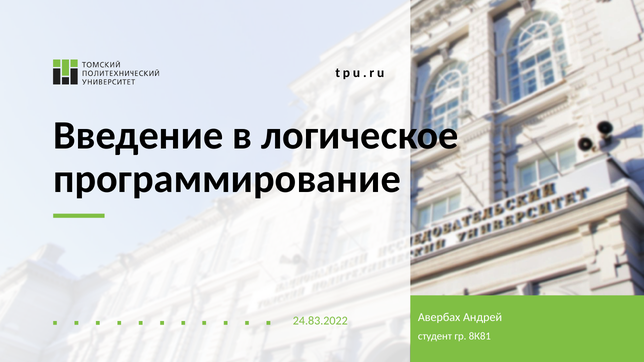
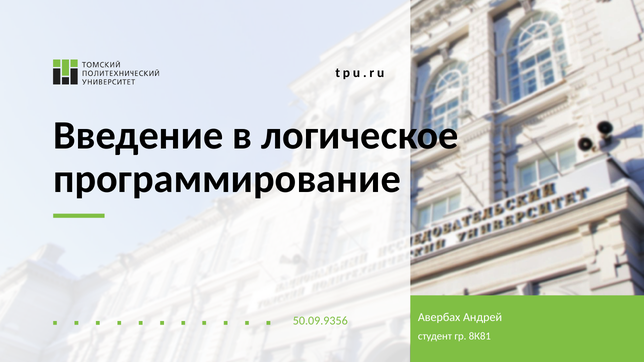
24.83.2022: 24.83.2022 -> 50.09.9356 (320, 321)
